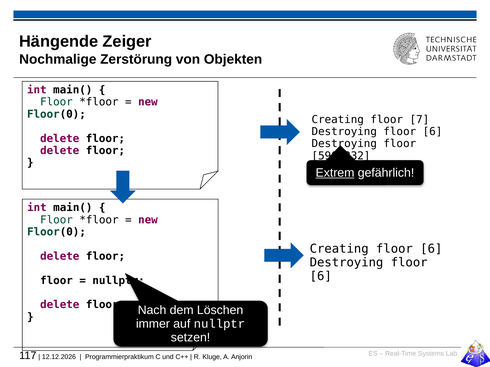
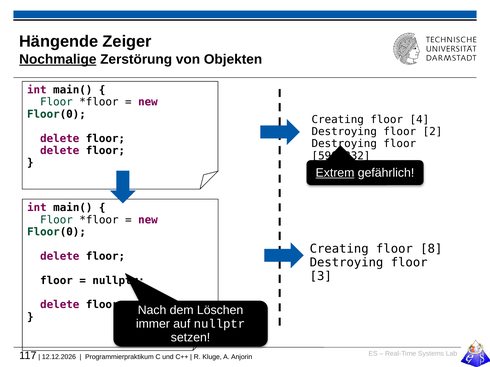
Nochmalige underline: none -> present (58, 59)
7: 7 -> 4 (419, 120)
6: 6 -> 2 (433, 132)
Creating floor 6: 6 -> 8 (431, 249)
6: 6 -> 3 (321, 277)
